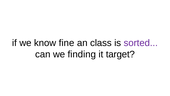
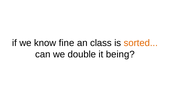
sorted colour: purple -> orange (141, 43)
finding: finding -> double (82, 54)
target: target -> being (120, 54)
